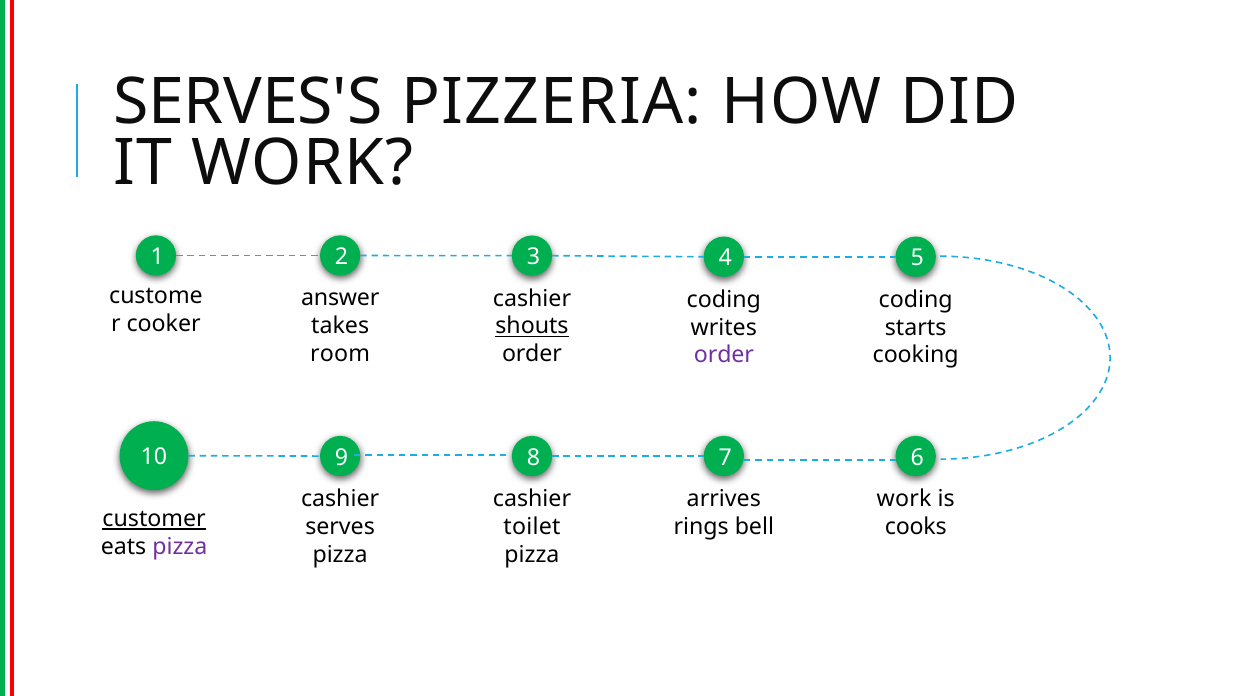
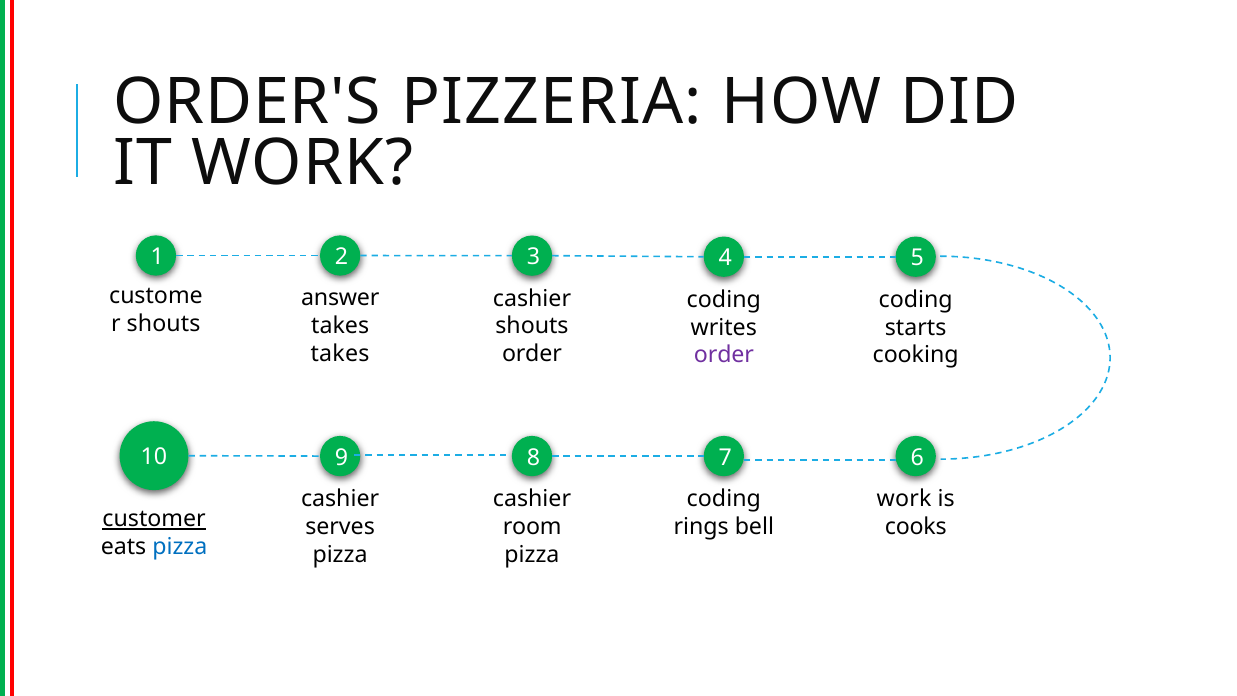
SERVES'S: SERVES'S -> ORDER'S (247, 102)
cooker: cooker -> shouts (164, 324)
shouts underline: present -> none (532, 326)
room: room -> takes (340, 354)
arrives: arrives -> coding (724, 499)
toilet: toilet -> room (532, 527)
pizza colour: purple -> blue (180, 547)
